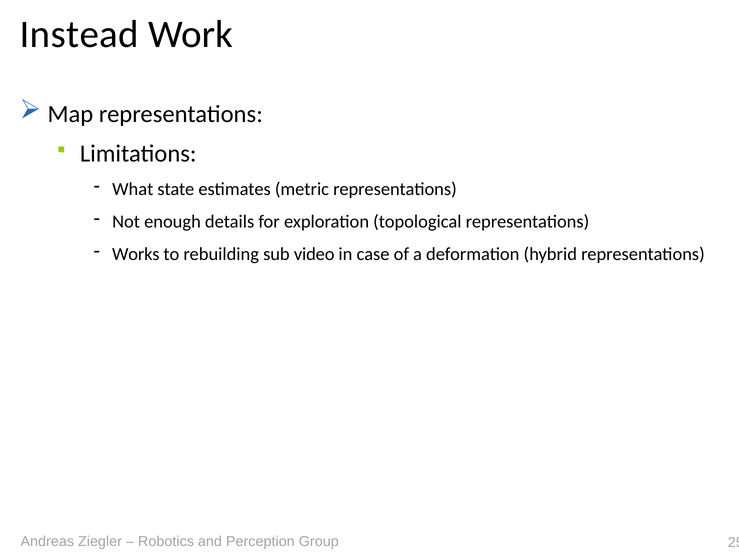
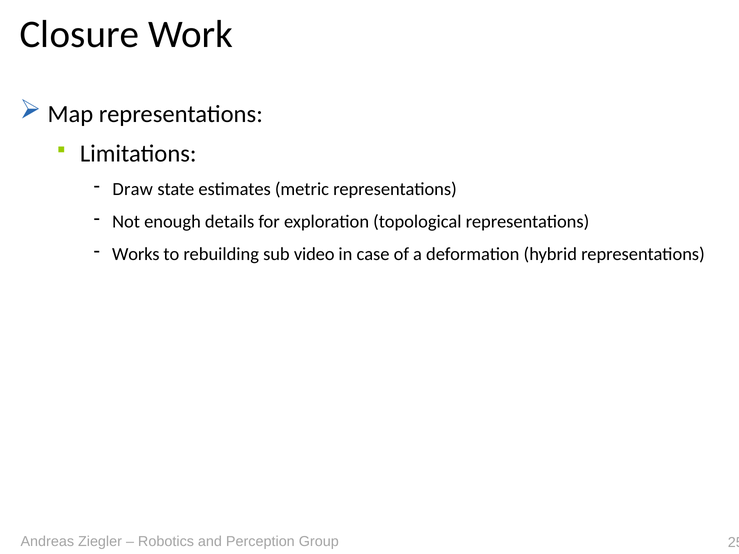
Instead: Instead -> Closure (79, 34)
What: What -> Draw (133, 189)
